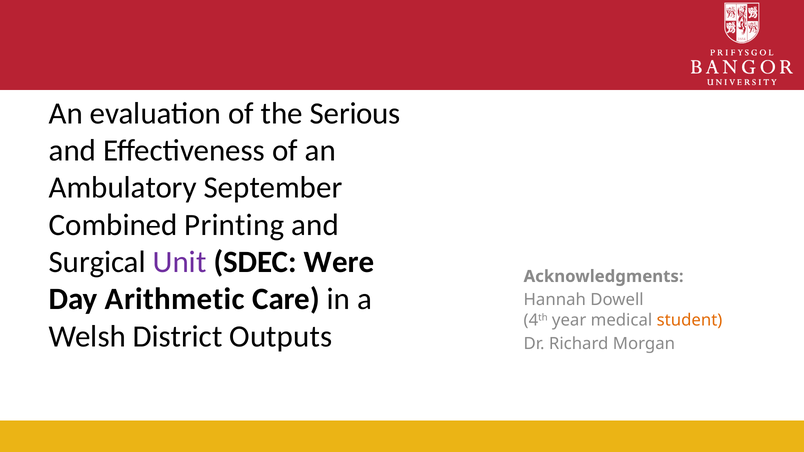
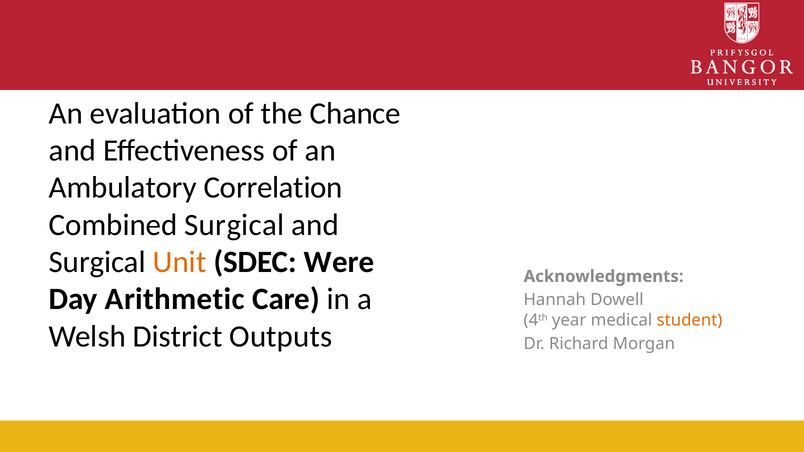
Serious: Serious -> Chance (355, 113)
September: September -> Correlation (273, 188)
Combined Printing: Printing -> Surgical (234, 225)
Unit colour: purple -> orange (180, 262)
